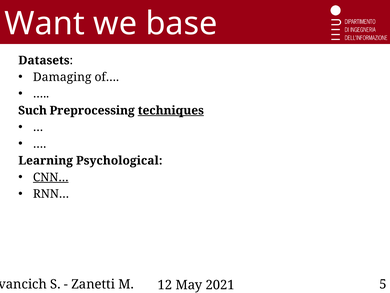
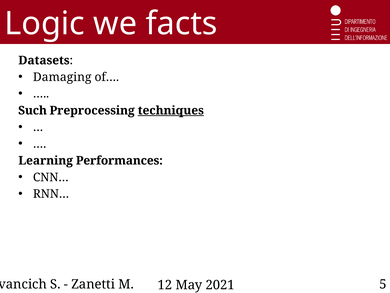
Want: Want -> Logic (45, 24)
base: base -> facts (182, 24)
Psychological: Psychological -> Performances (119, 160)
CNN… underline: present -> none (51, 177)
